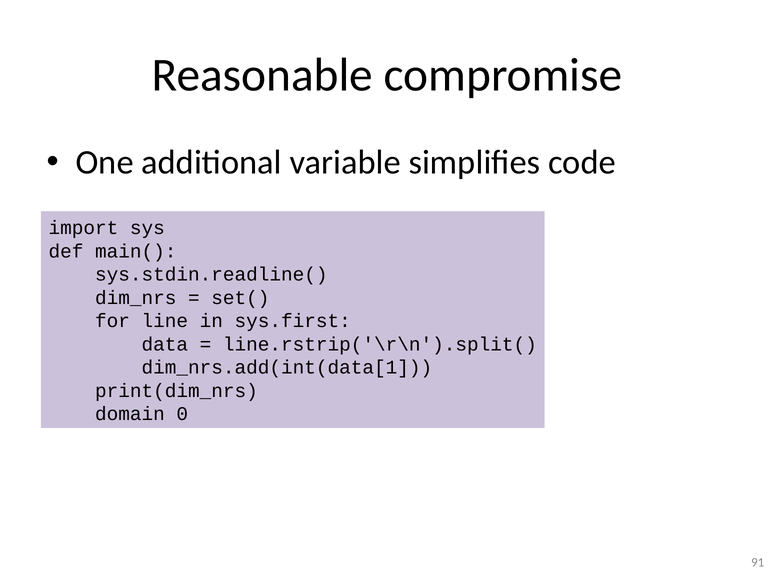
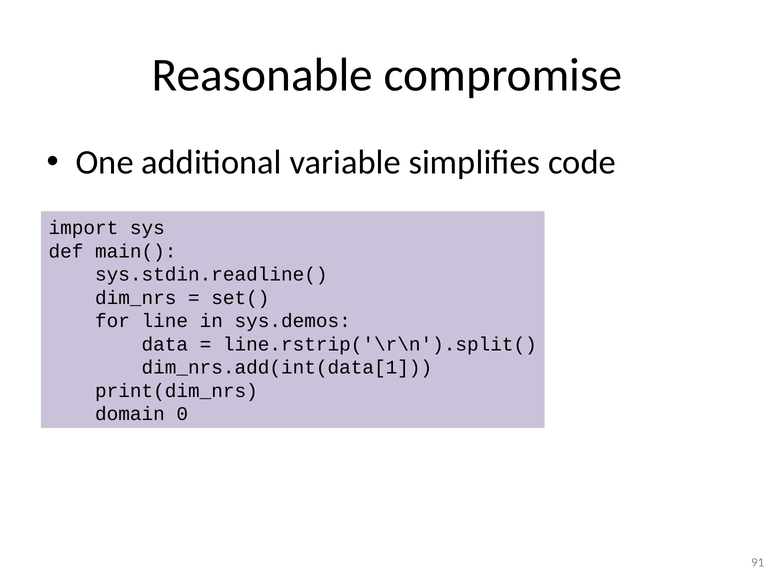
sys.first: sys.first -> sys.demos (293, 321)
